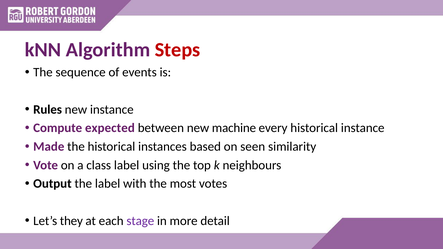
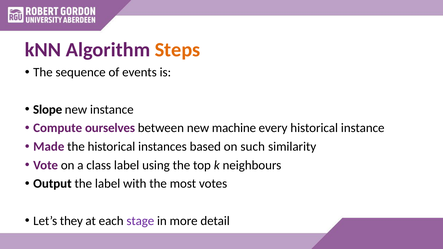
Steps colour: red -> orange (178, 50)
Rules: Rules -> Slope (48, 110)
expected: expected -> ourselves (110, 128)
seen: seen -> such (253, 147)
